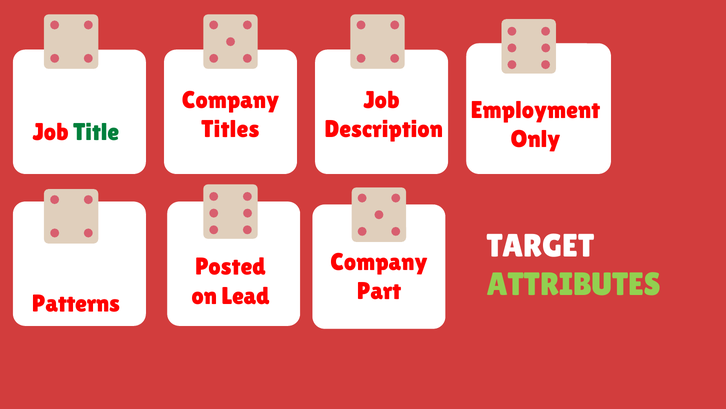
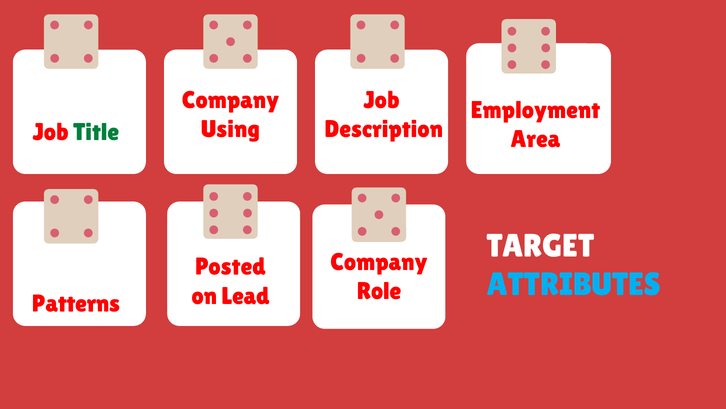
Titles: Titles -> Using (230, 129)
Only: Only -> Area (535, 139)
ATTRIBUTES colour: light green -> light blue (574, 284)
Part: Part -> Role (379, 291)
